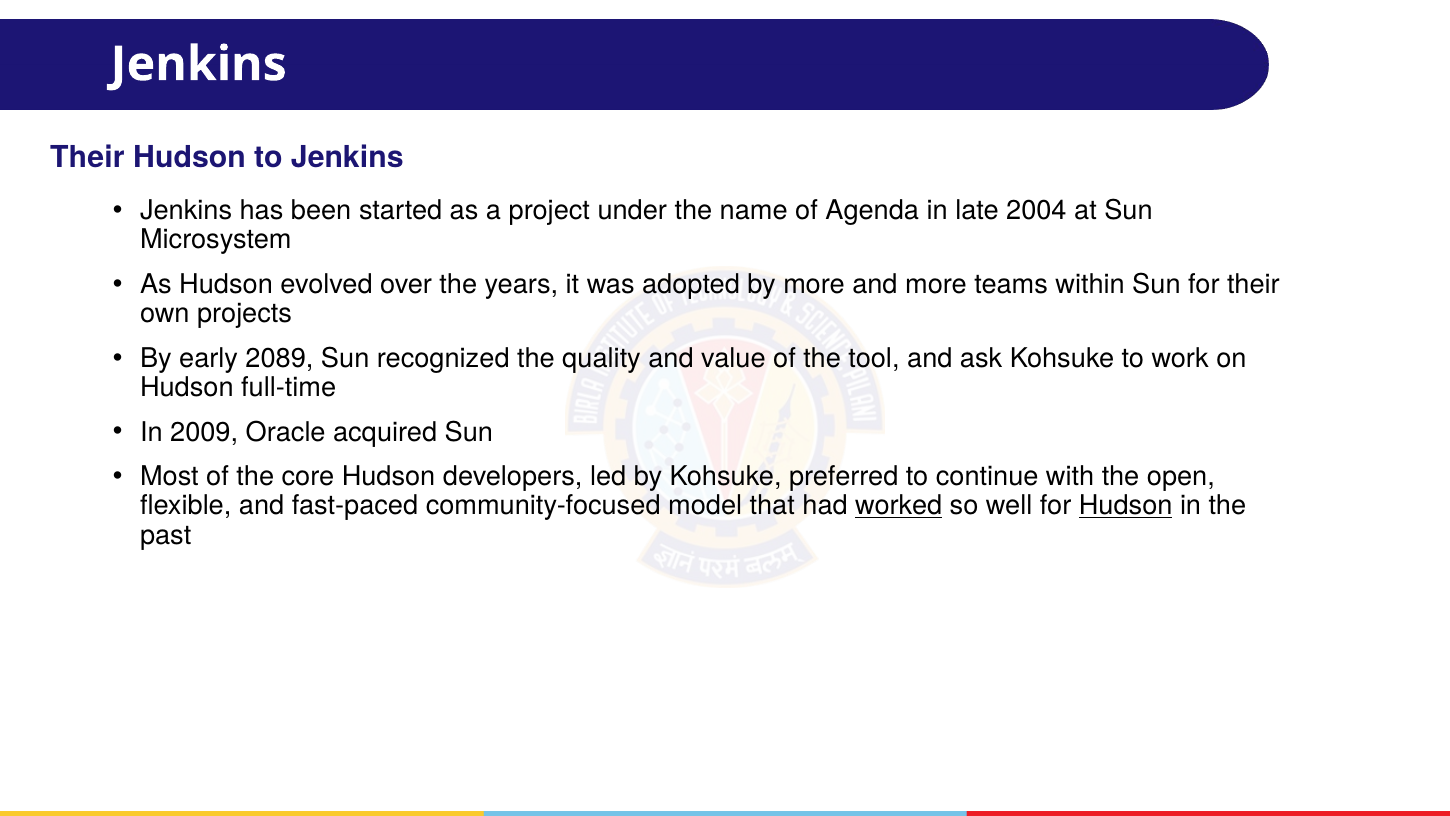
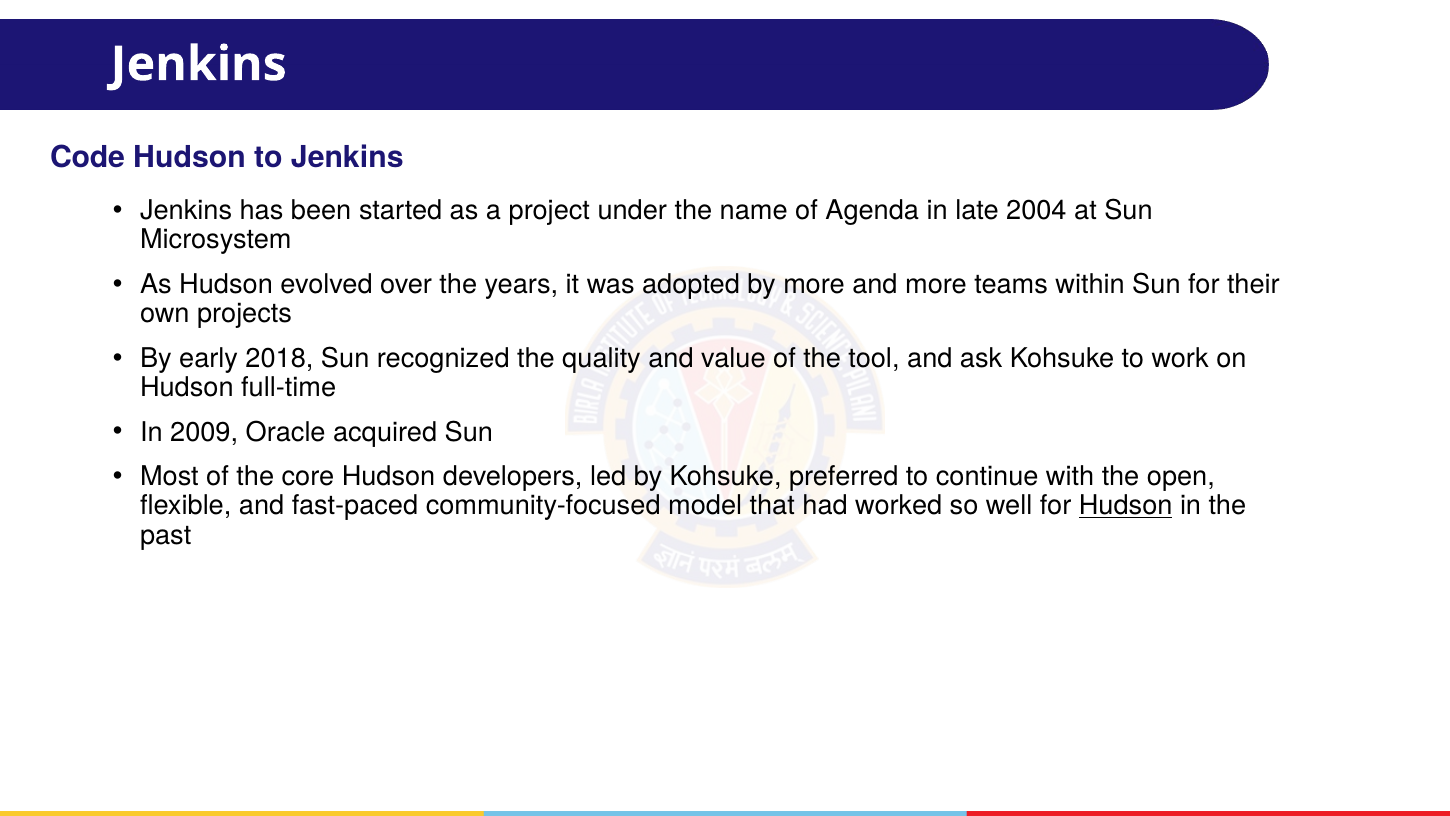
Their: Their -> Code (88, 158)
2089: 2089 -> 2018 (280, 358)
worked underline: present -> none (899, 506)
